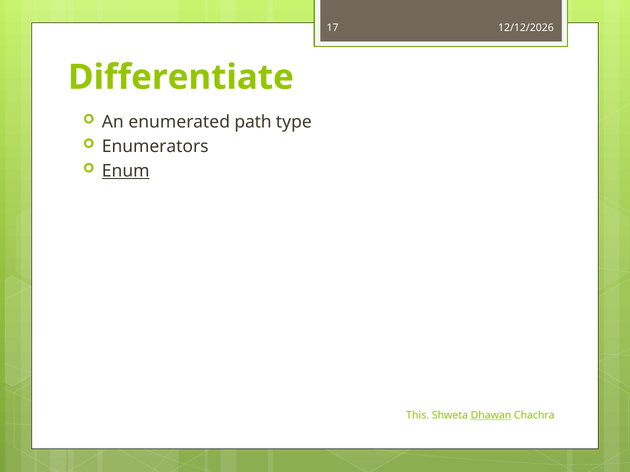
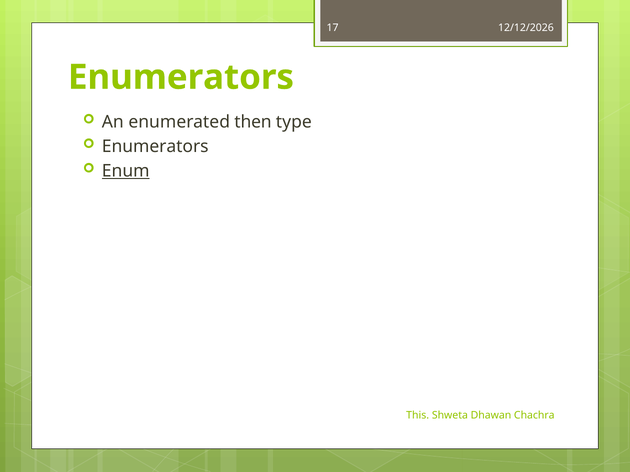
Differentiate: Differentiate -> Enumerators (181, 77)
path: path -> then (253, 122)
Dhawan underline: present -> none (491, 416)
